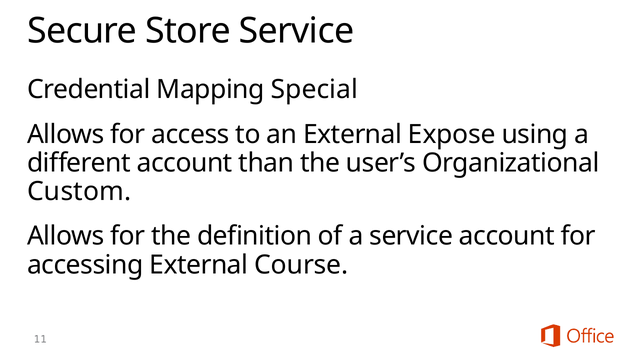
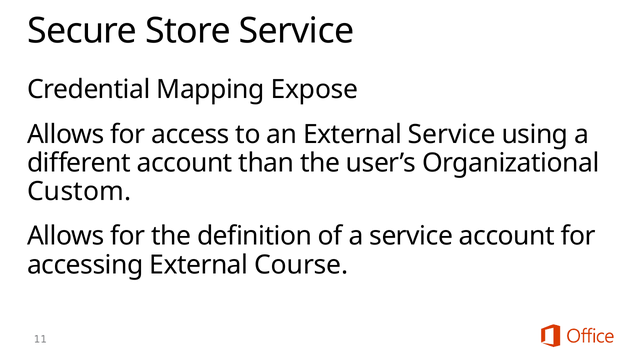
Special: Special -> Expose (314, 90)
External Expose: Expose -> Service (452, 134)
